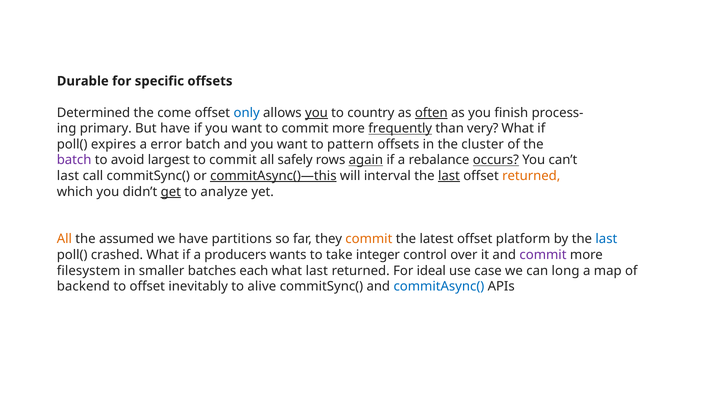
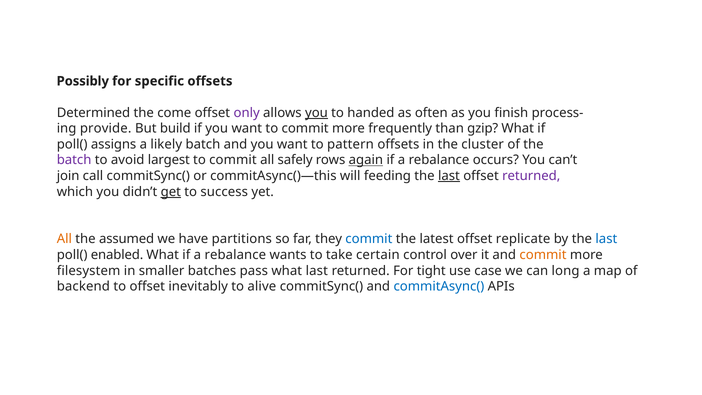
Durable: Durable -> Possibly (83, 81)
only colour: blue -> purple (247, 113)
country: country -> handed (371, 113)
often underline: present -> none (431, 113)
primary: primary -> provide (106, 128)
But have: have -> build (175, 128)
frequently underline: present -> none (400, 128)
very: very -> gzip (483, 128)
expires: expires -> assigns (114, 144)
error: error -> likely (166, 144)
occurs underline: present -> none (496, 160)
last: last -> join (68, 176)
commitAsync()—this underline: present -> none (273, 176)
interval: interval -> feeding (387, 176)
returned colour: orange -> purple (531, 176)
analyze: analyze -> success (224, 192)
commit colour: orange -> blue (369, 239)
platform: platform -> replicate (523, 239)
crashed: crashed -> enabled (117, 255)
What if a producers: producers -> rebalance (235, 255)
integer: integer -> certain (378, 255)
commit colour: purple -> orange (543, 255)
each: each -> pass (254, 271)
ideal: ideal -> tight (431, 271)
